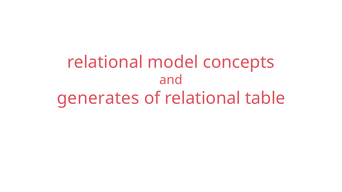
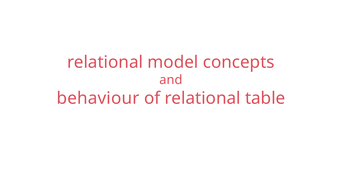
generates: generates -> behaviour (98, 98)
